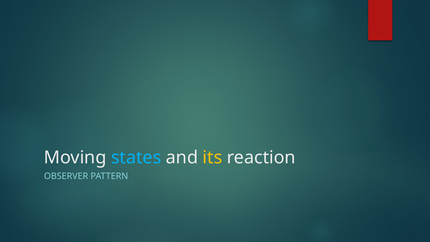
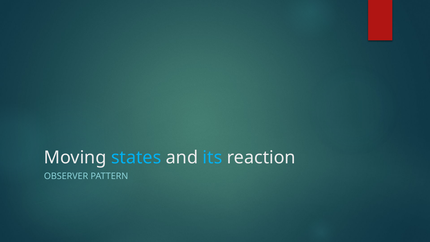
its colour: yellow -> light blue (212, 157)
